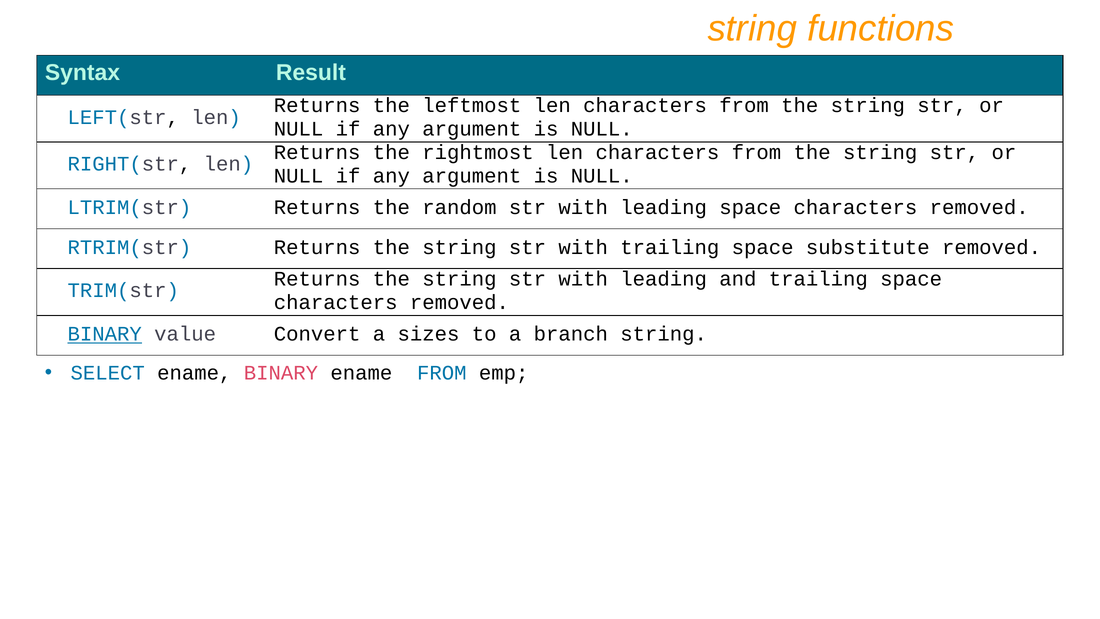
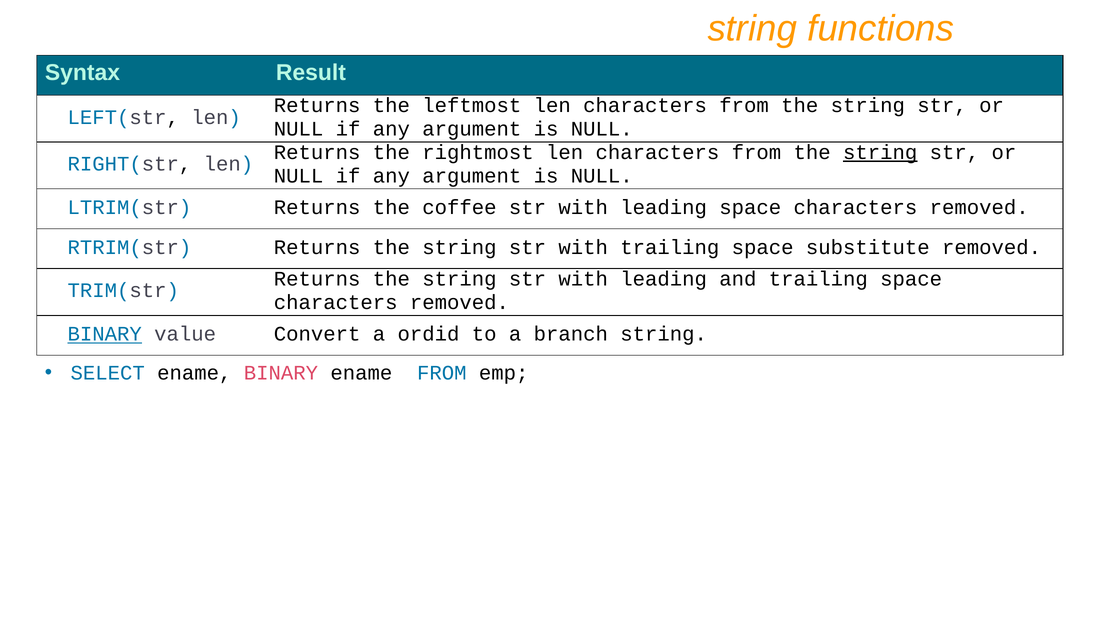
string underline: none -> present (880, 152)
random: random -> coffee (459, 207)
sizes: sizes -> ordid (428, 334)
